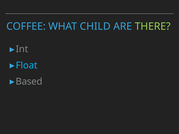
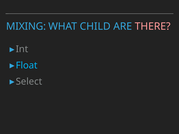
COFFEE: COFFEE -> MIXING (26, 26)
THERE colour: light green -> pink (153, 26)
Based: Based -> Select (29, 82)
